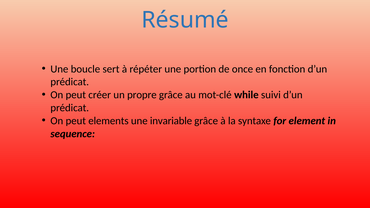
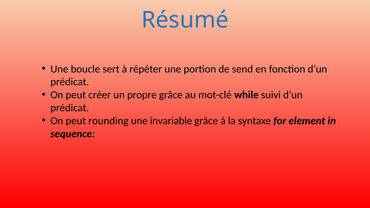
once: once -> send (242, 69)
elements: elements -> rounding (108, 121)
